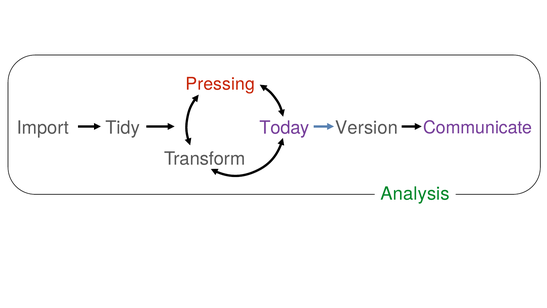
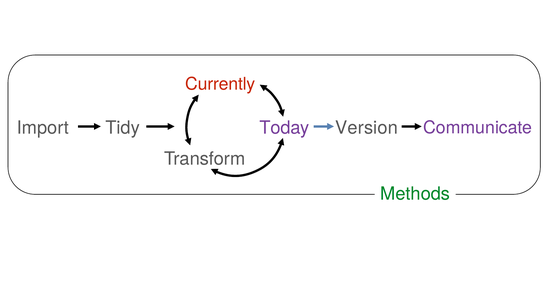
Pressing: Pressing -> Currently (220, 84)
Analysis: Analysis -> Methods (415, 194)
